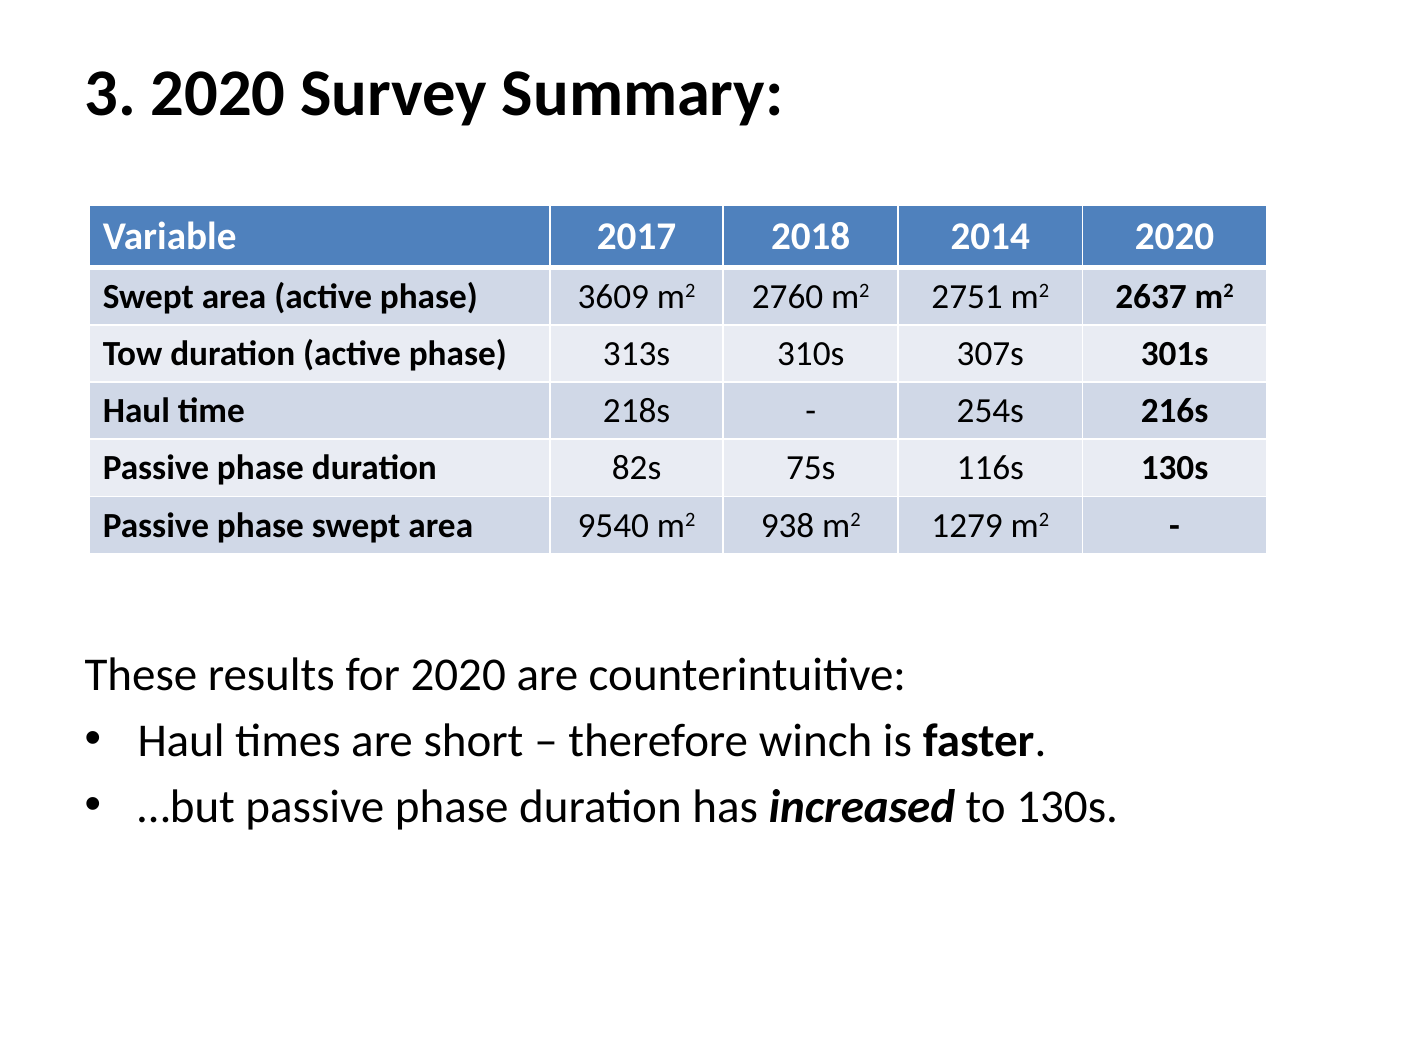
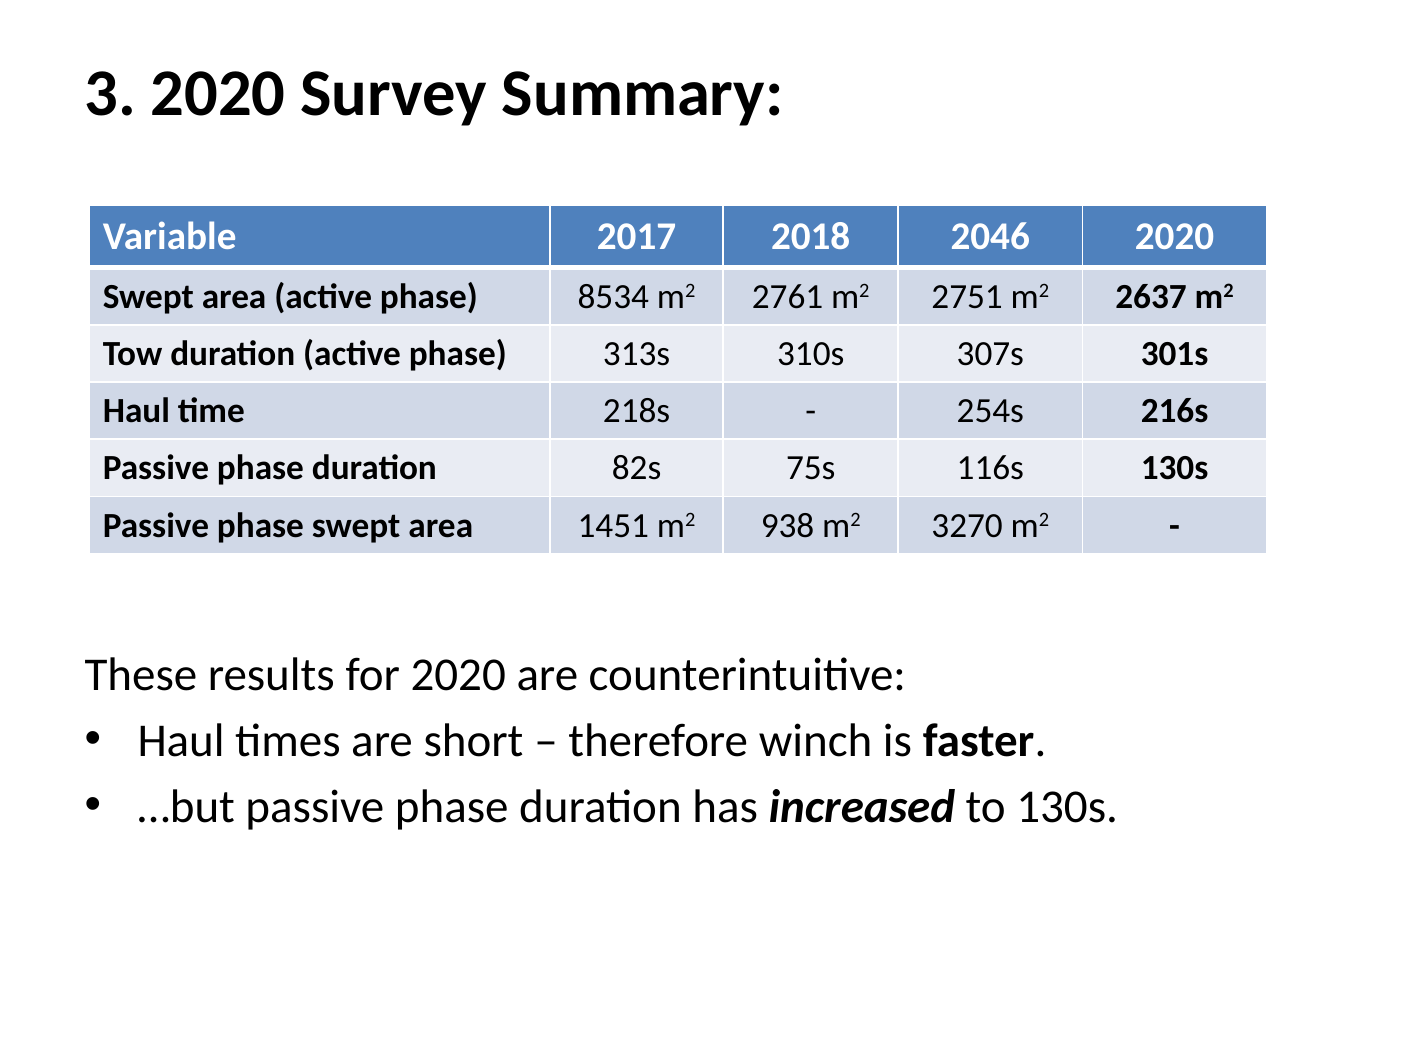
2014: 2014 -> 2046 (990, 237)
3609: 3609 -> 8534 (613, 297)
2760: 2760 -> 2761 (788, 297)
9540: 9540 -> 1451 (613, 525)
1279: 1279 -> 3270 (967, 525)
